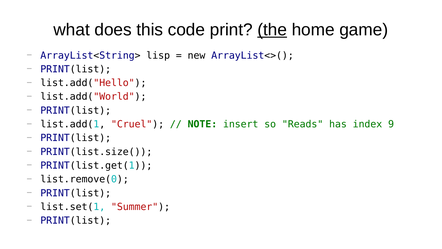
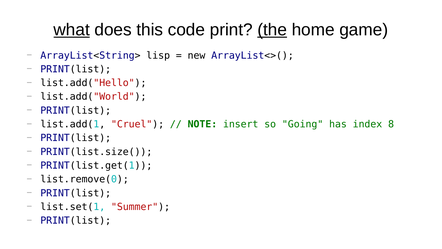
what underline: none -> present (72, 30)
Reads: Reads -> Going (303, 124)
9: 9 -> 8 (391, 124)
